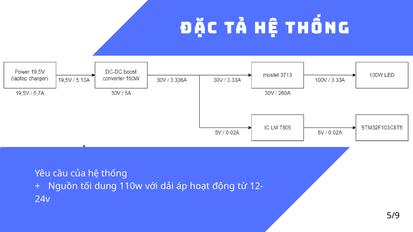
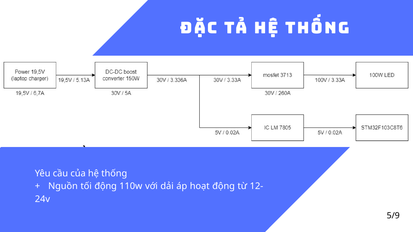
tối dung: dung -> động (106, 186)
